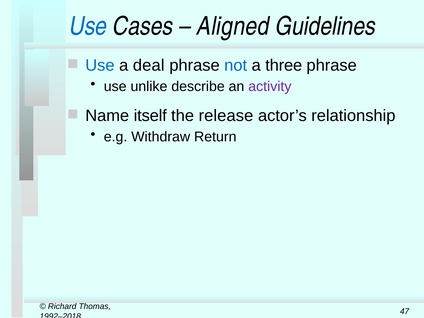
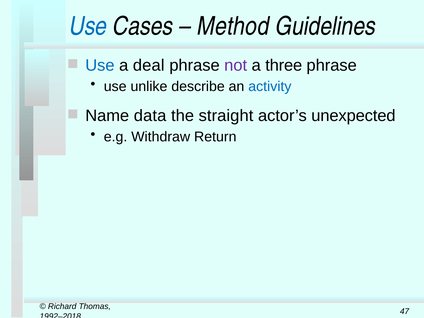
Aligned: Aligned -> Method (233, 26)
not colour: blue -> purple (236, 65)
activity colour: purple -> blue (270, 86)
itself: itself -> data (150, 116)
release: release -> straight (226, 116)
relationship: relationship -> unexpected (353, 116)
